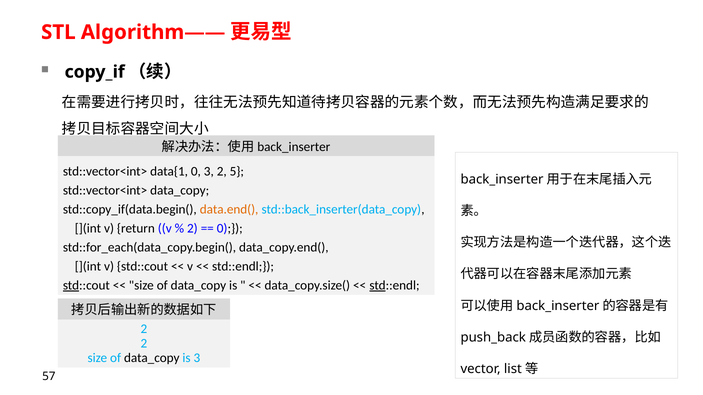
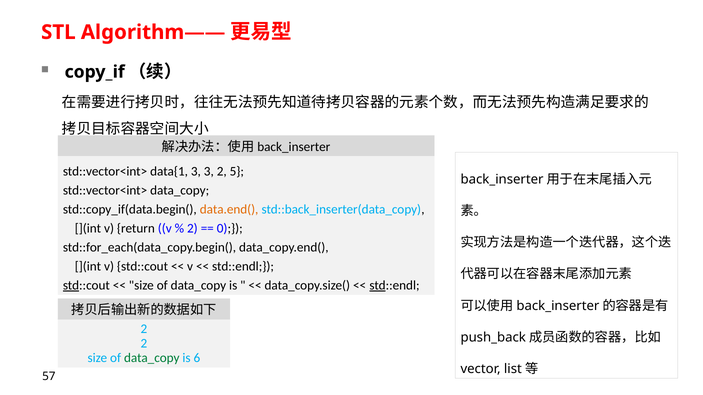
data{1 0: 0 -> 3 (196, 171)
data_copy colour: black -> green (152, 358)
is 3: 3 -> 6 (197, 358)
